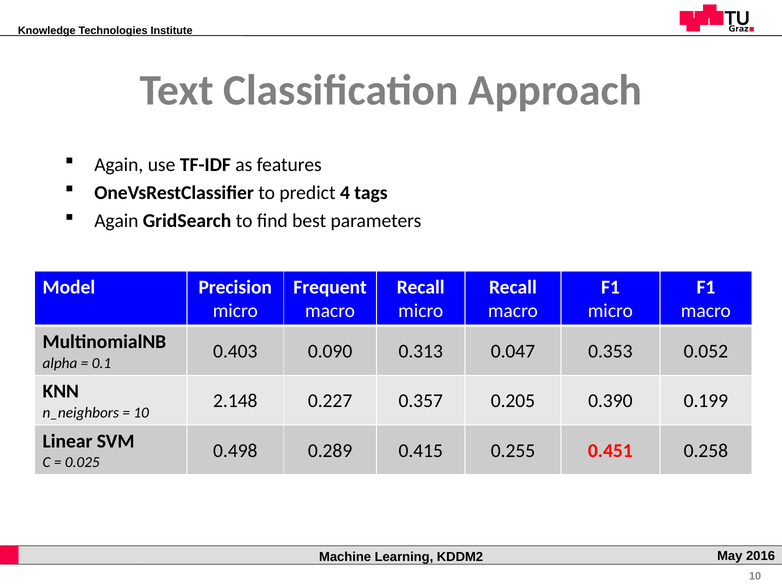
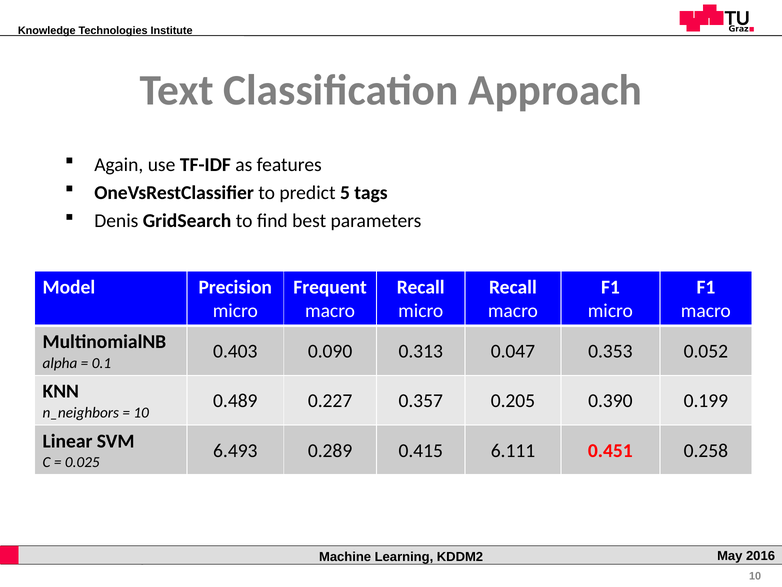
4: 4 -> 5 (345, 193)
Again: Again -> Denis (116, 221)
2.148: 2.148 -> 0.489 (235, 401)
0.498: 0.498 -> 6.493 (235, 450)
0.255: 0.255 -> 6.111 (513, 450)
